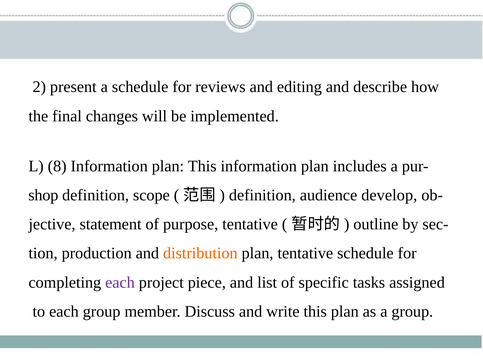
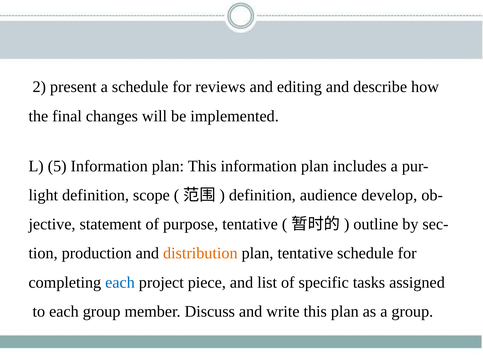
8: 8 -> 5 (57, 166)
shop: shop -> light (43, 195)
each colour: purple -> blue (120, 283)
